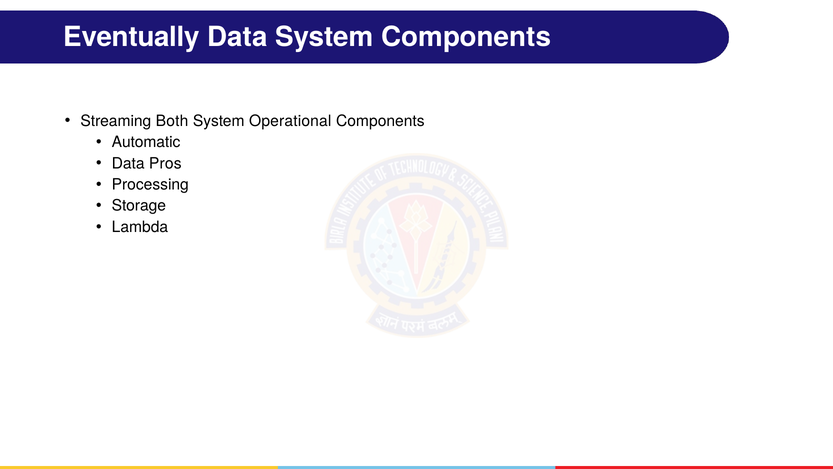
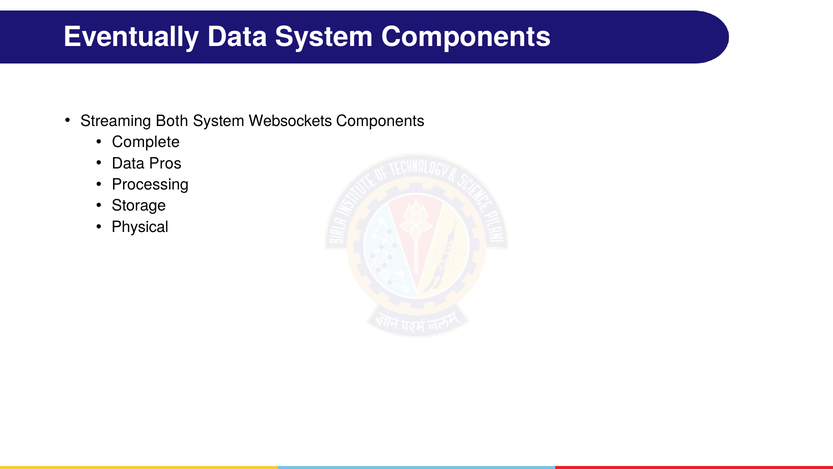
Operational: Operational -> Websockets (290, 121)
Automatic: Automatic -> Complete (146, 142)
Lambda: Lambda -> Physical (140, 227)
